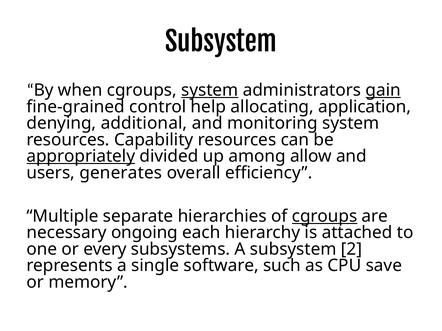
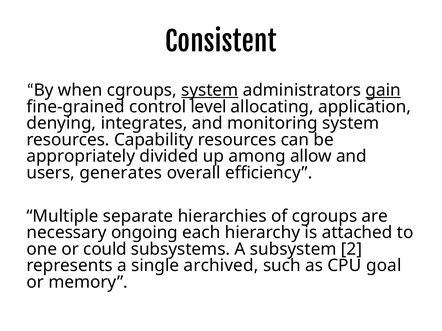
Subsystem: Subsystem -> Consistent (221, 43)
help: help -> level (209, 107)
additional: additional -> integrates (144, 123)
appropriately underline: present -> none (81, 156)
cgroups underline: present -> none (325, 216)
every: every -> could (105, 249)
software: software -> archived (221, 266)
save: save -> goal (384, 266)
